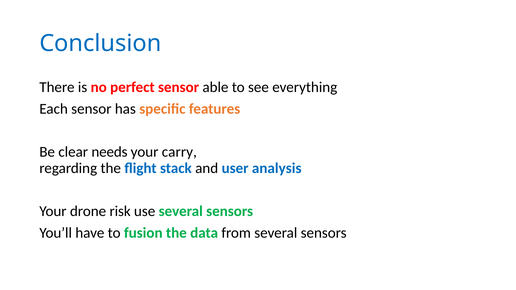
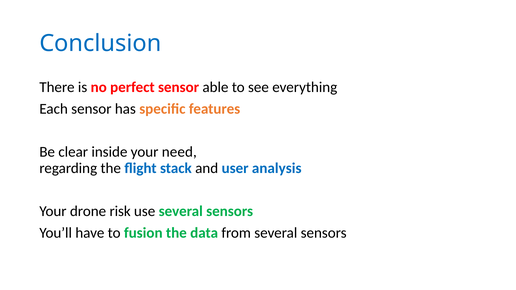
needs: needs -> inside (109, 152)
carry: carry -> need (179, 152)
